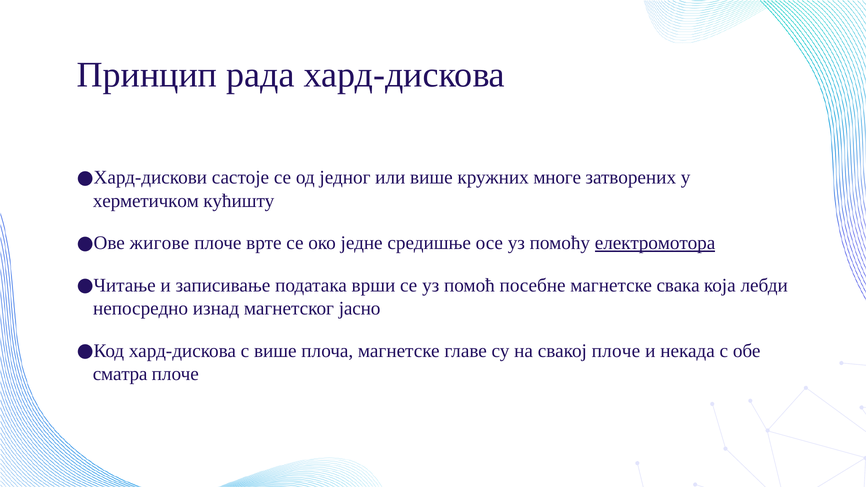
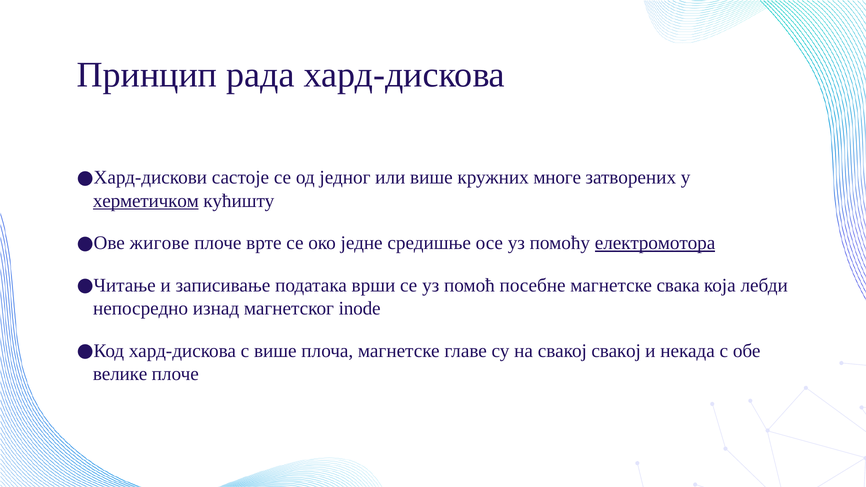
херметичком underline: none -> present (146, 201)
јасно: јасно -> inode (360, 308)
свакој плоче: плоче -> свакој (616, 351)
сматра: сматра -> велике (120, 374)
